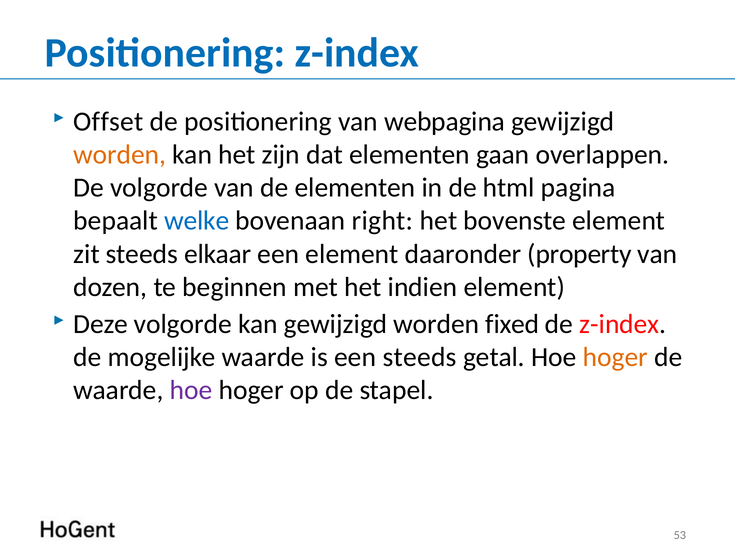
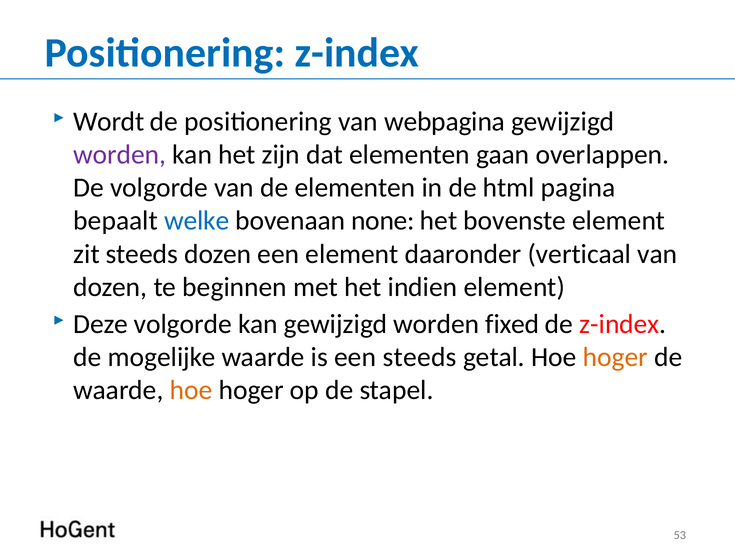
Offset: Offset -> Wordt (109, 122)
worden colour: orange -> purple (120, 155)
right: right -> none (383, 221)
steeds elkaar: elkaar -> dozen (218, 254)
property: property -> verticaal (579, 254)
hoe colour: purple -> orange (191, 391)
